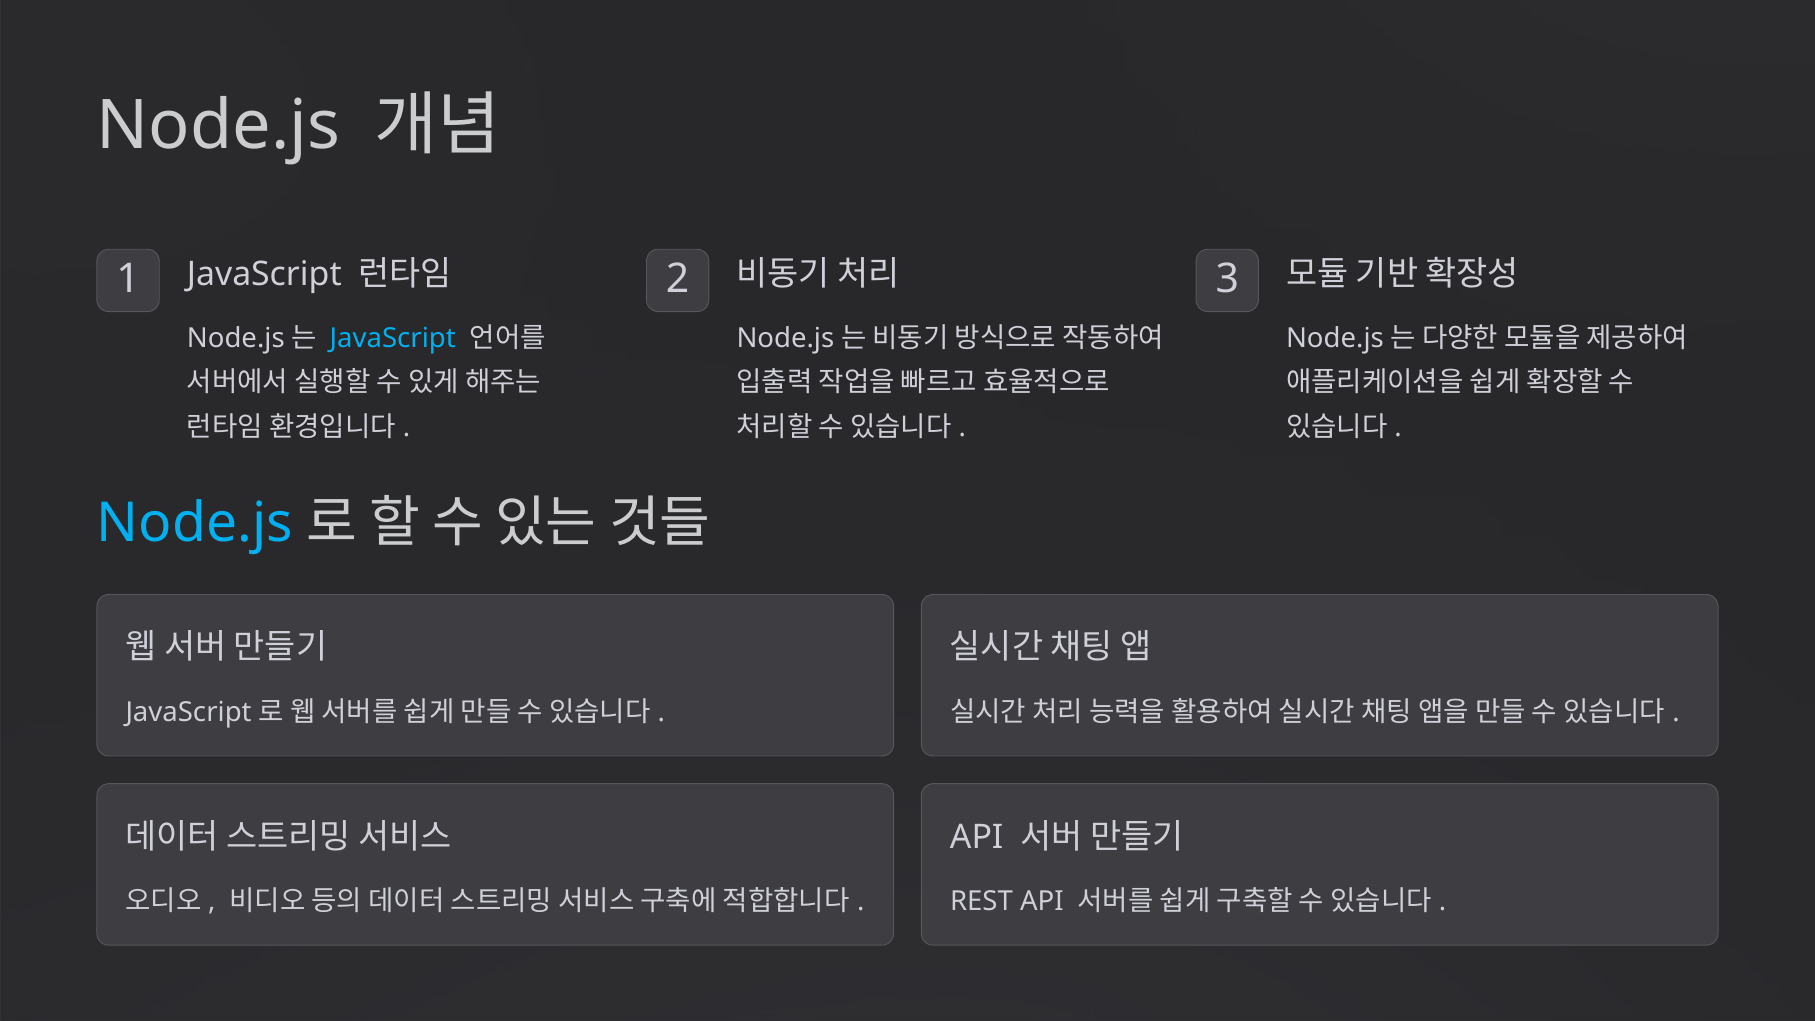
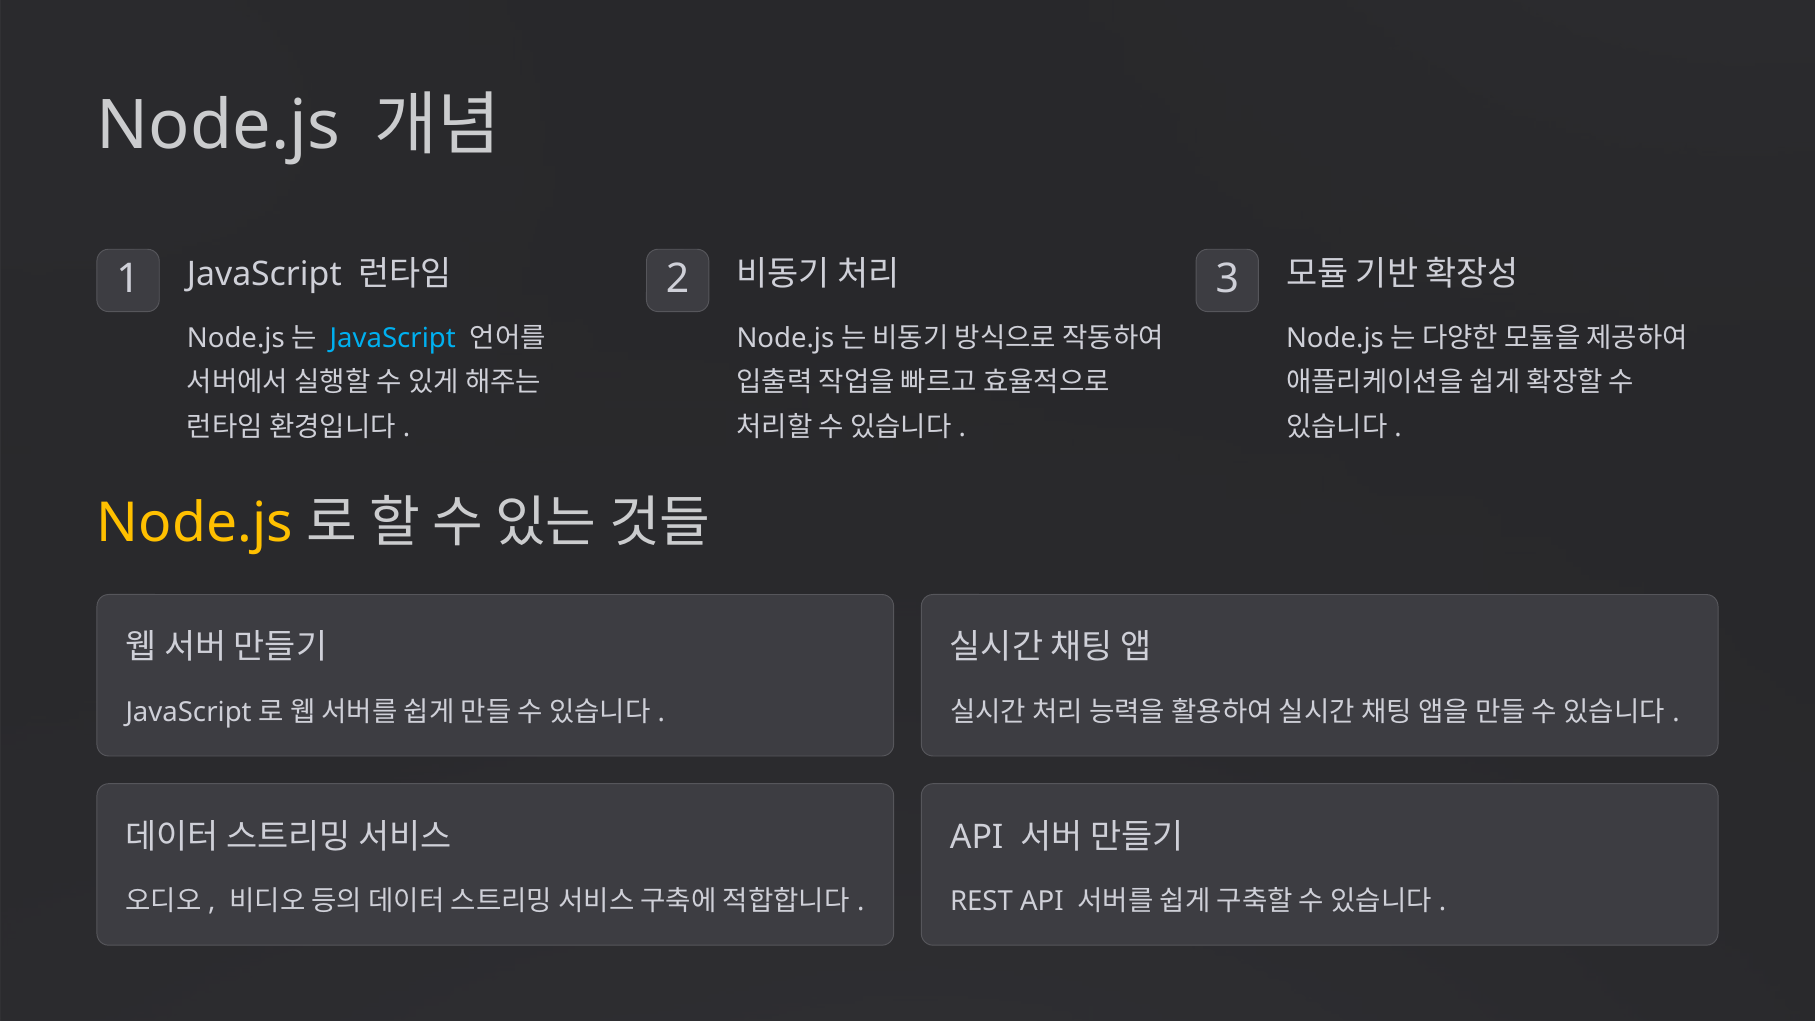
Node.js colour: light blue -> yellow (195, 523)
